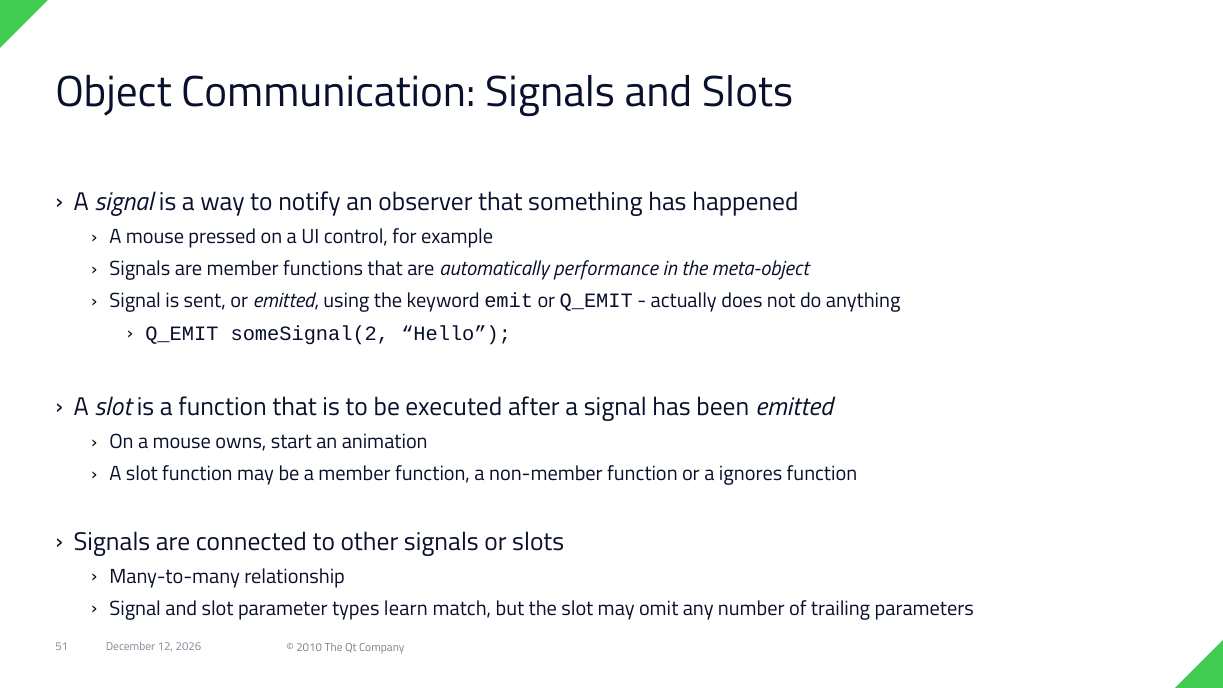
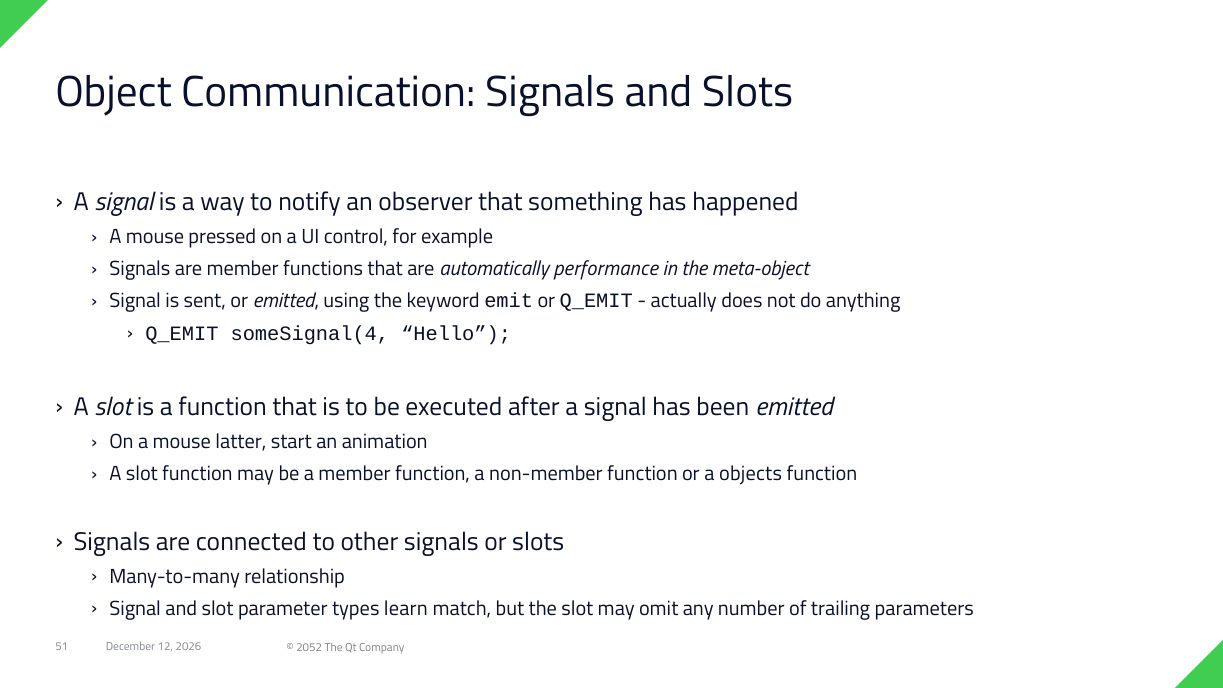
someSignal(2: someSignal(2 -> someSignal(4 (310, 333)
owns: owns -> latter (241, 442)
ignores: ignores -> objects (751, 474)
2010: 2010 -> 2052 (309, 648)
